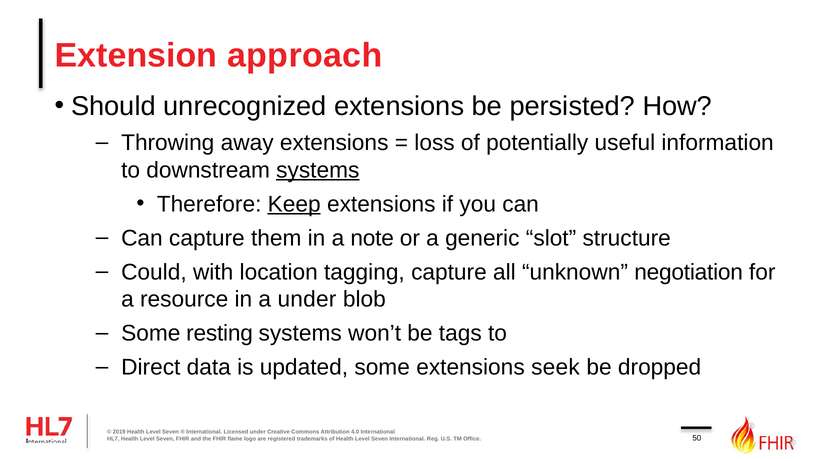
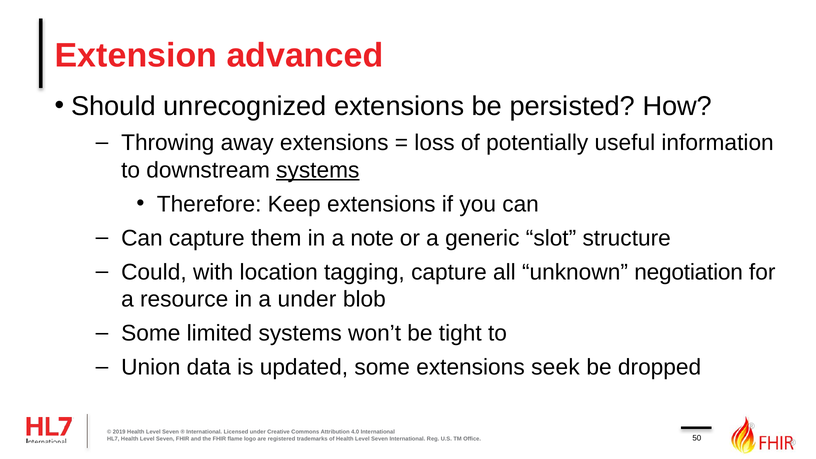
approach: approach -> advanced (305, 56)
Keep underline: present -> none (294, 204)
resting: resting -> limited (219, 333)
tags: tags -> tight (460, 333)
Direct: Direct -> Union (151, 367)
